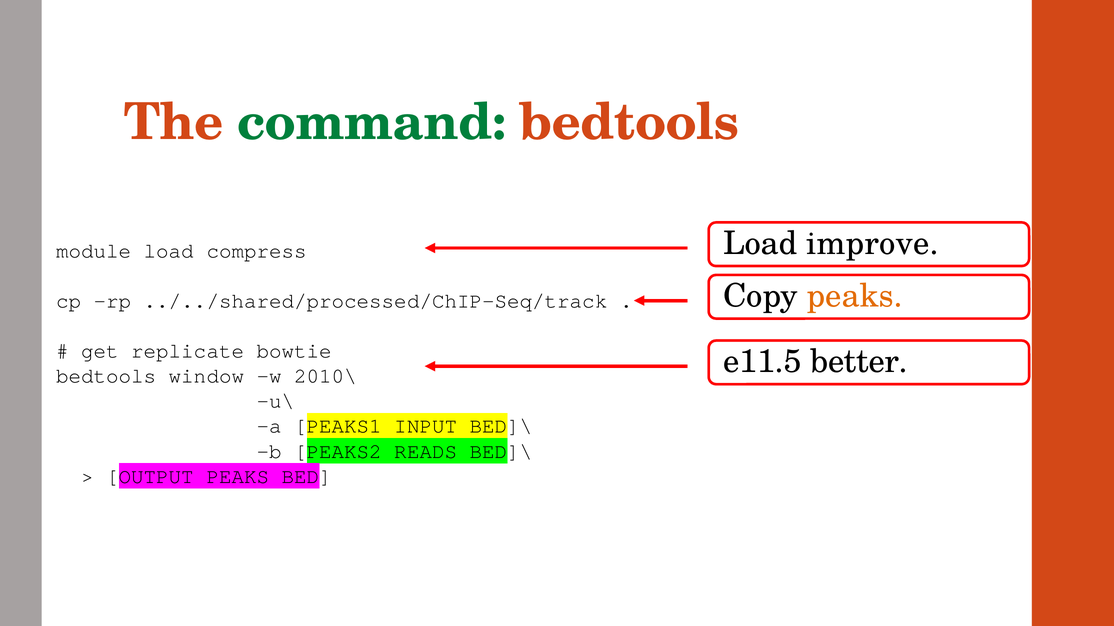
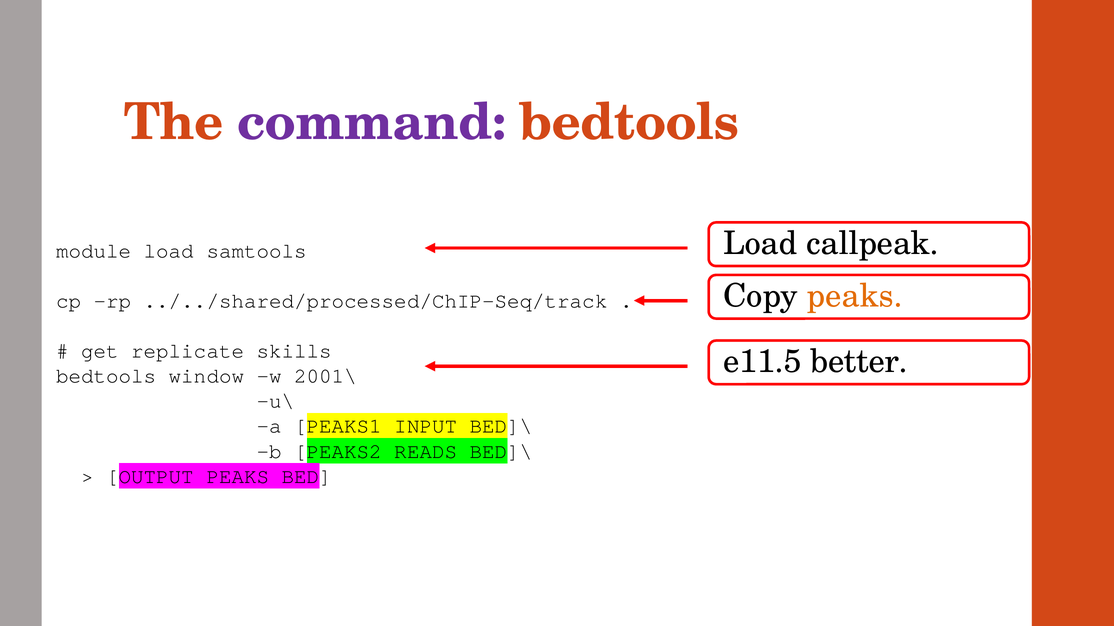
command colour: green -> purple (371, 122)
improve: improve -> callpeak (873, 244)
compress: compress -> samtools (257, 251)
bowtie: bowtie -> skills (294, 351)
2010\: 2010\ -> 2001\ (326, 376)
